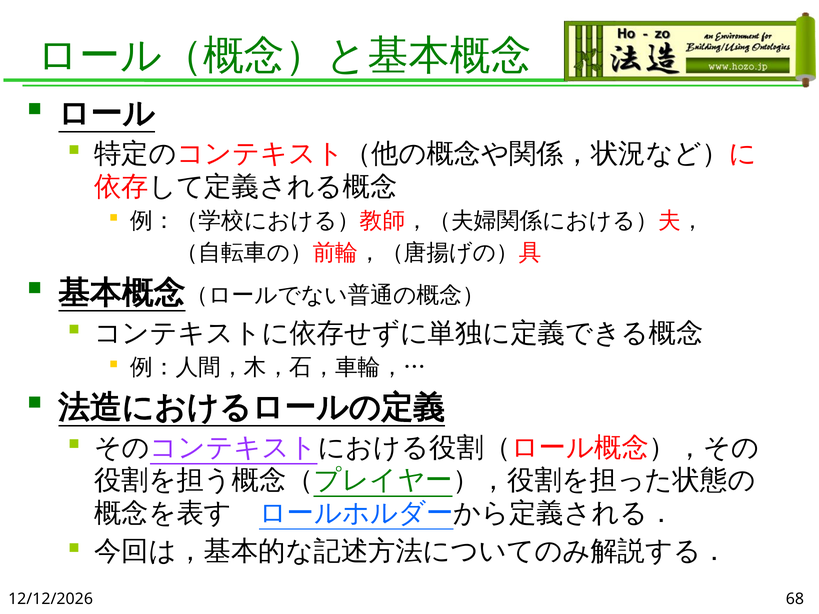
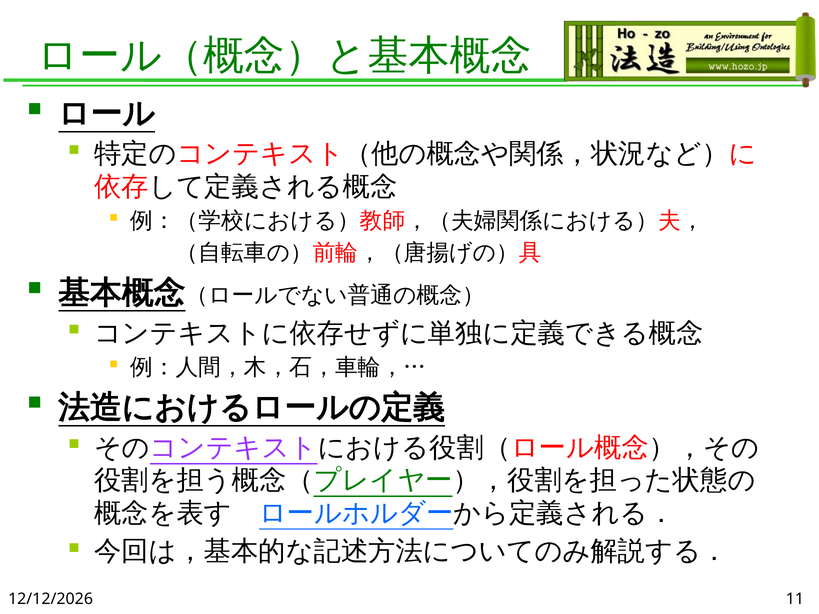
68: 68 -> 11 (795, 599)
